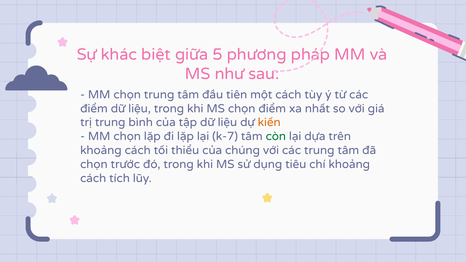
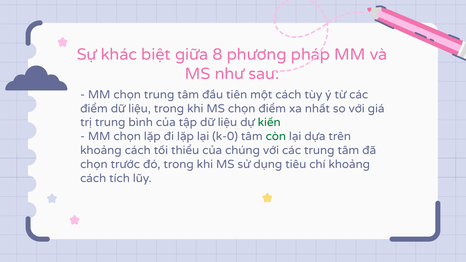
5: 5 -> 8 (218, 55)
kiến colour: orange -> green (269, 123)
k-7: k-7 -> k-0 (225, 137)
